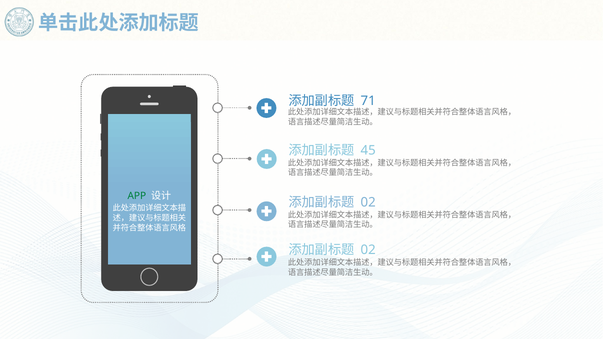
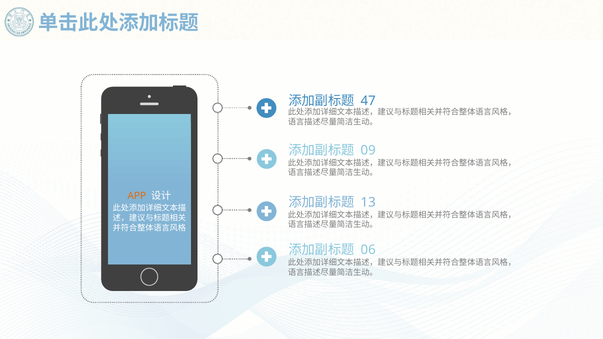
71: 71 -> 47 (368, 101)
45: 45 -> 09 (368, 150)
APP colour: green -> orange (137, 196)
02: 02 -> 13 (368, 202)
02: 02 -> 06 (368, 250)
